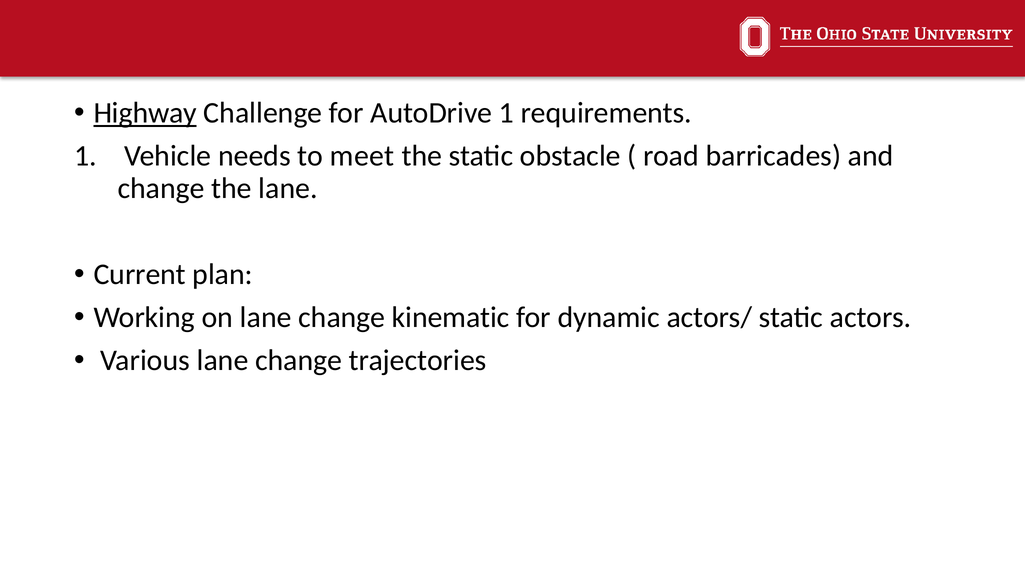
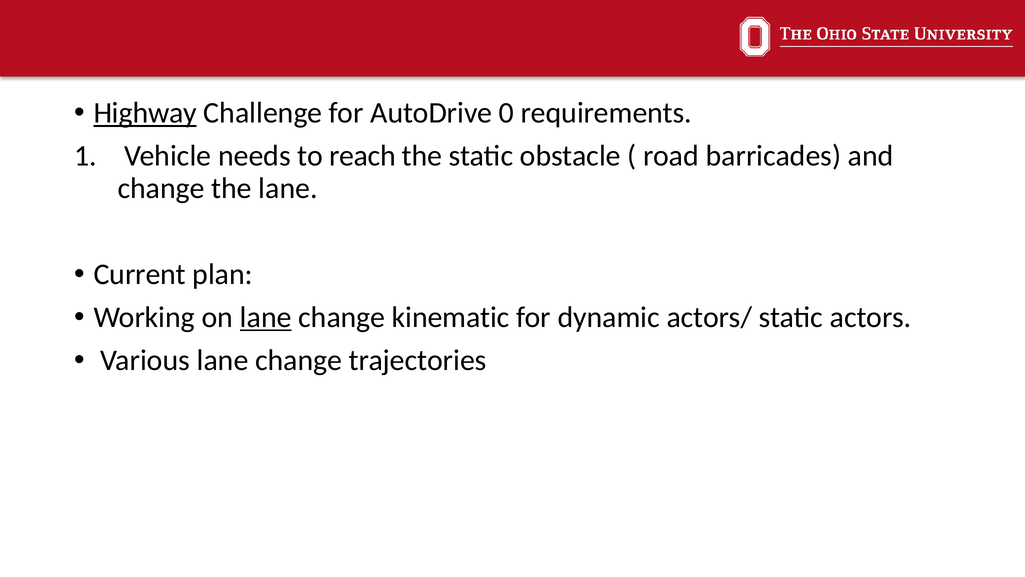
AutoDrive 1: 1 -> 0 (506, 113)
meet: meet -> reach (362, 156)
lane underline: none -> present (266, 317)
